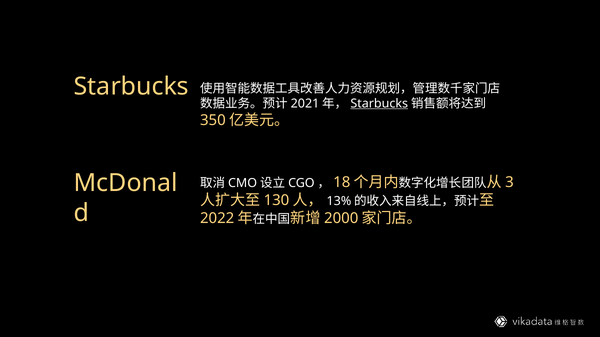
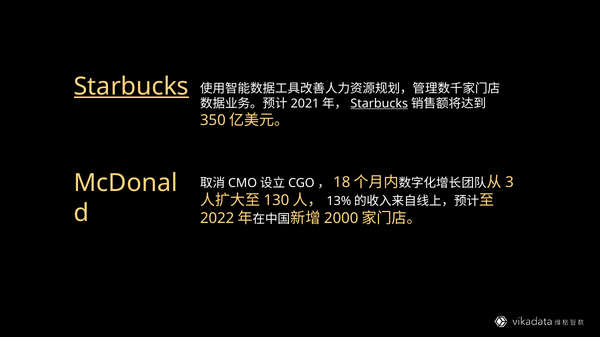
Starbucks underline: none -> present (131, 87)
